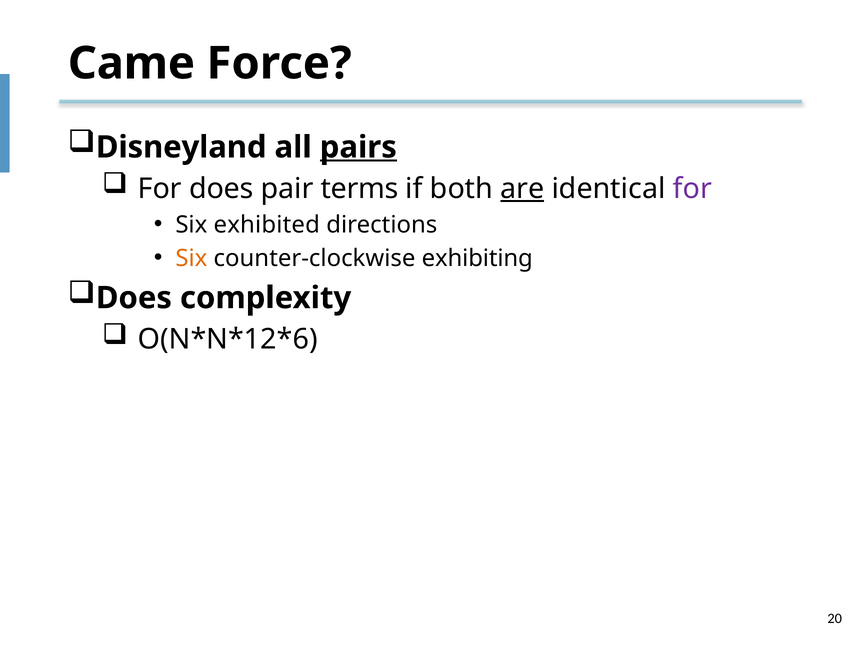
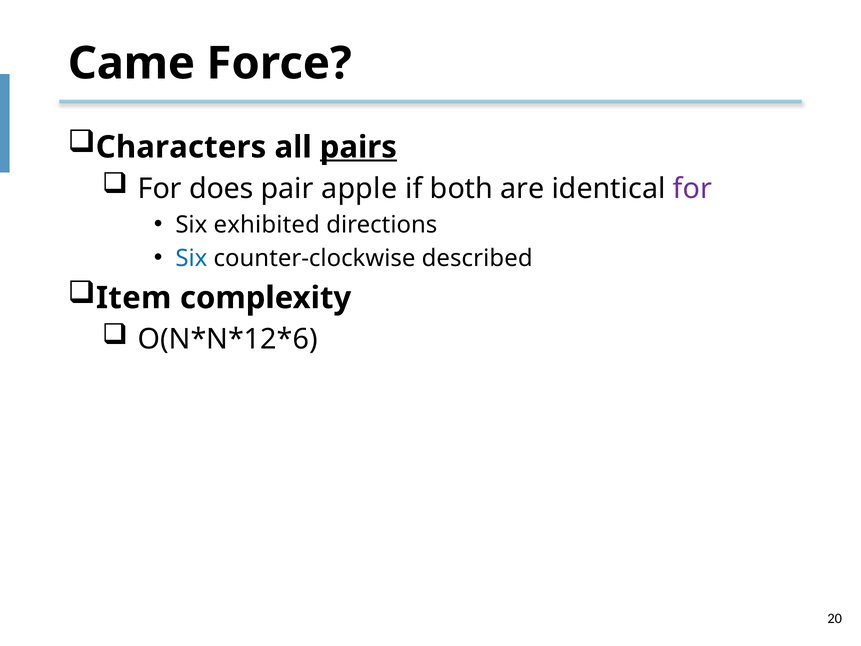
Disneyland: Disneyland -> Characters (181, 147)
terms: terms -> apple (359, 189)
are underline: present -> none (522, 189)
Six colour: orange -> blue (191, 258)
exhibiting: exhibiting -> described (477, 258)
Does: Does -> Item (134, 298)
